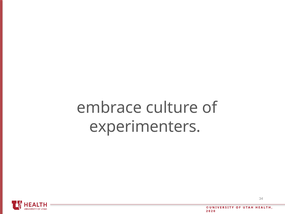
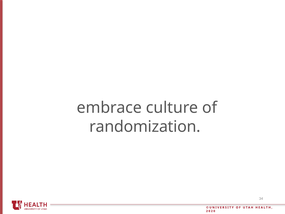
experimenters: experimenters -> randomization (145, 127)
